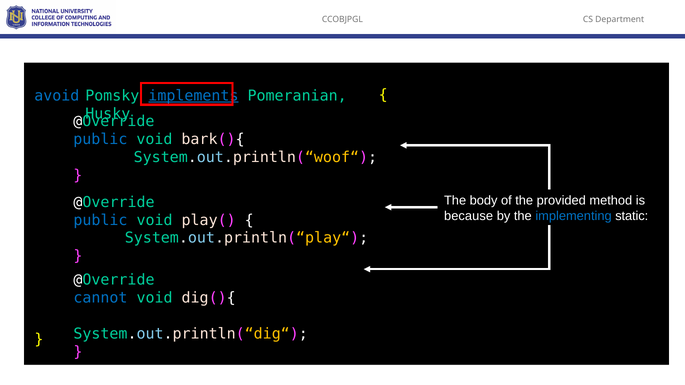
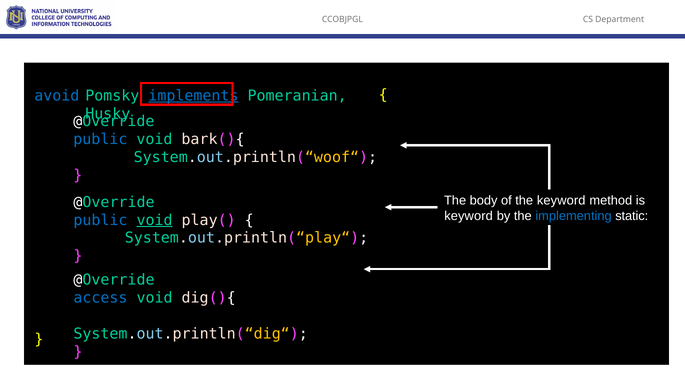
the provided: provided -> keyword (561, 201)
because: because -> keyword (469, 216)
void underline: none -> present (155, 220)
cannot: cannot -> access (100, 298)
